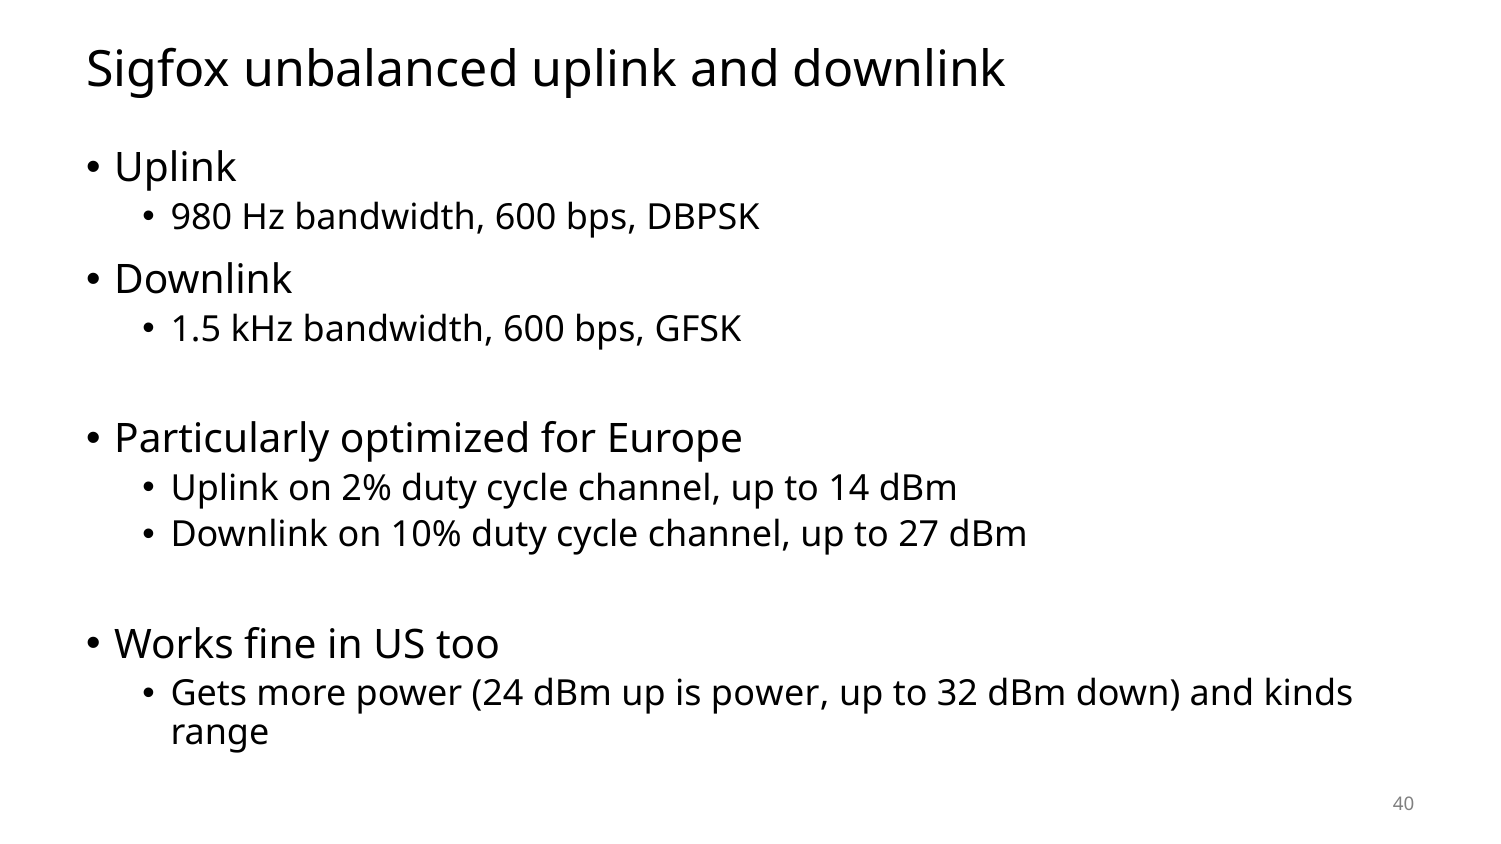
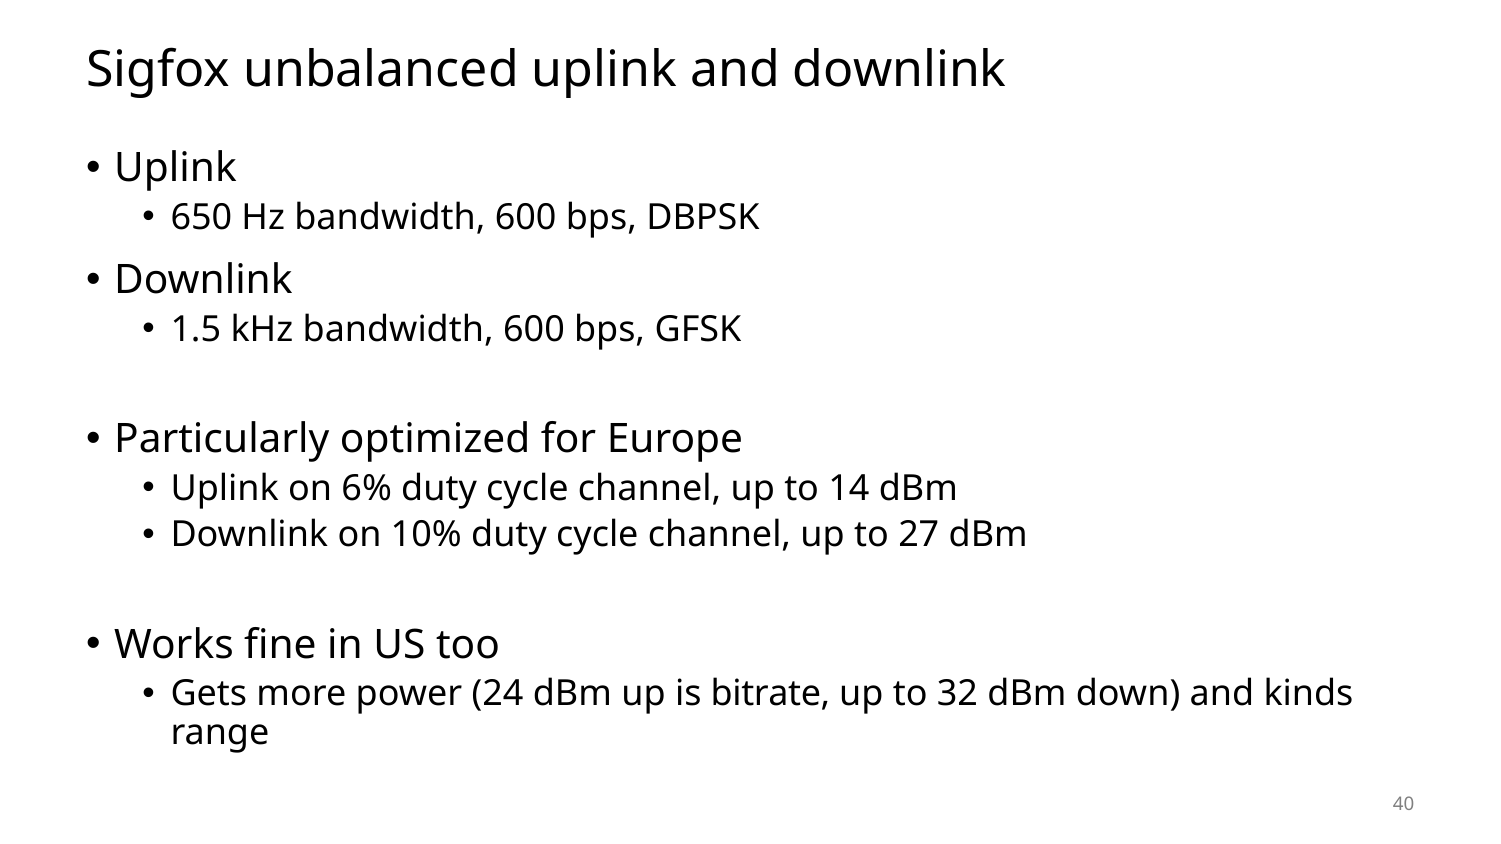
980: 980 -> 650 (201, 217)
2%: 2% -> 6% (367, 489)
is power: power -> bitrate (771, 694)
